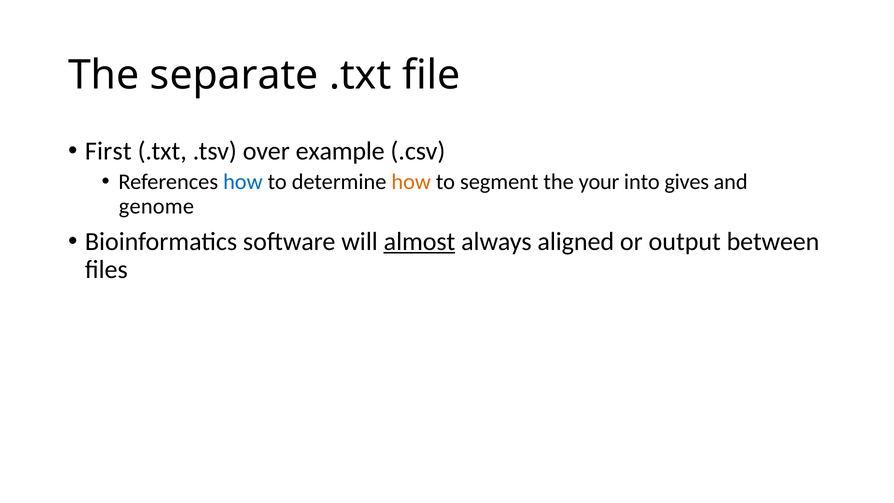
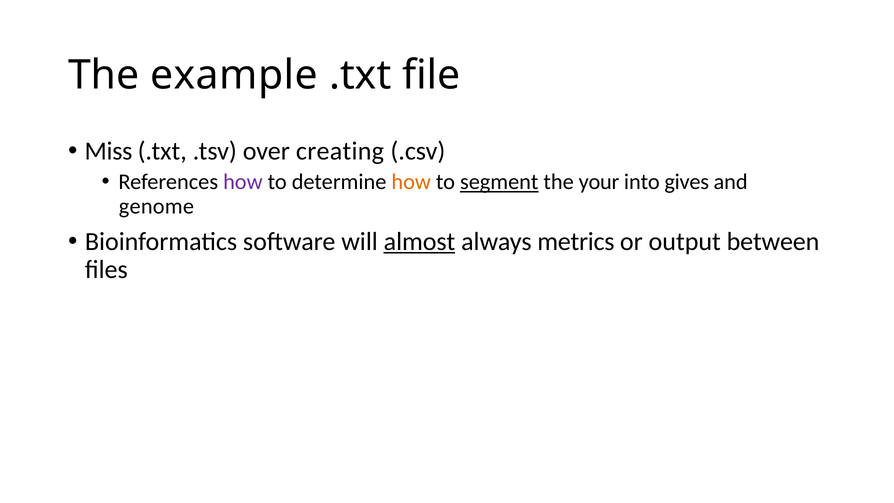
separate: separate -> example (234, 75)
First: First -> Miss (108, 151)
example: example -> creating (340, 151)
how colour: blue -> purple (243, 182)
segment underline: none -> present (499, 182)
aligned: aligned -> metrics (576, 242)
